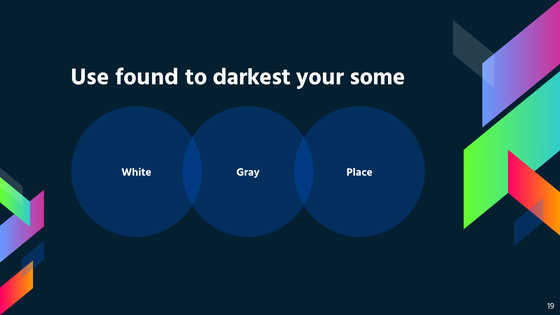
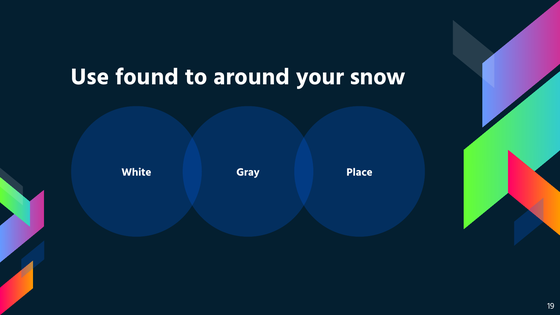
darkest: darkest -> around (252, 77)
some: some -> snow (378, 77)
